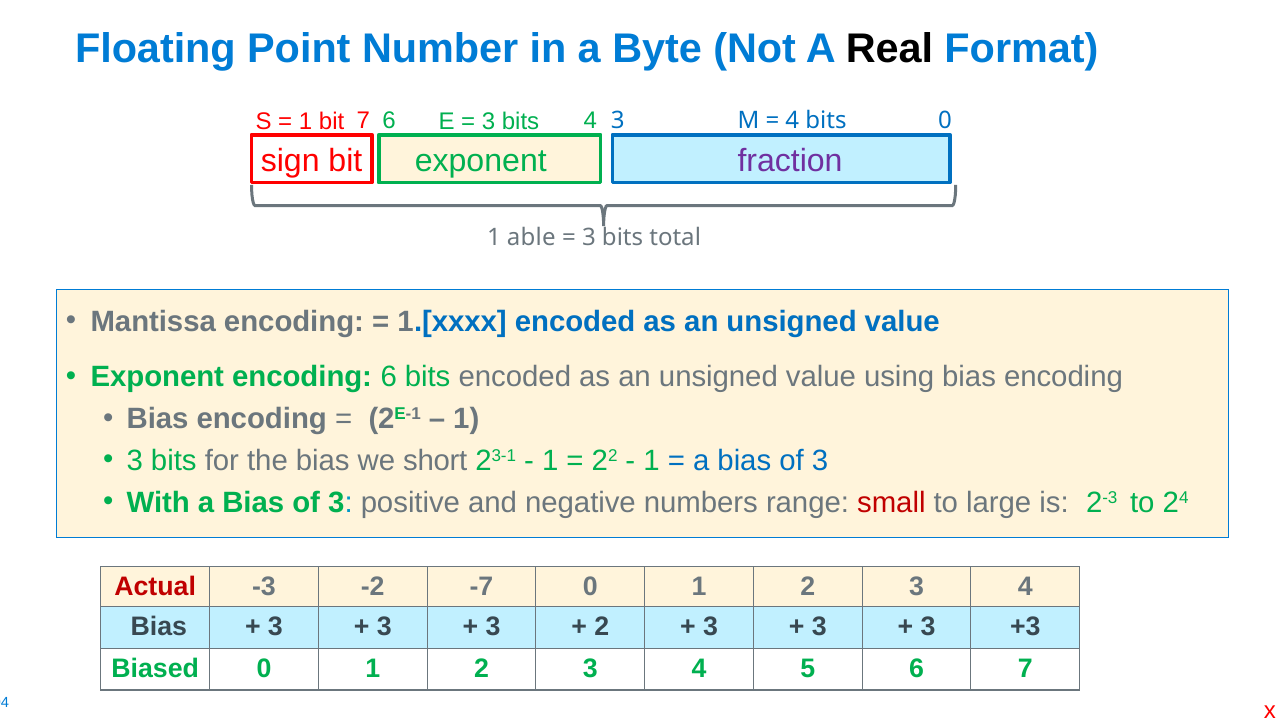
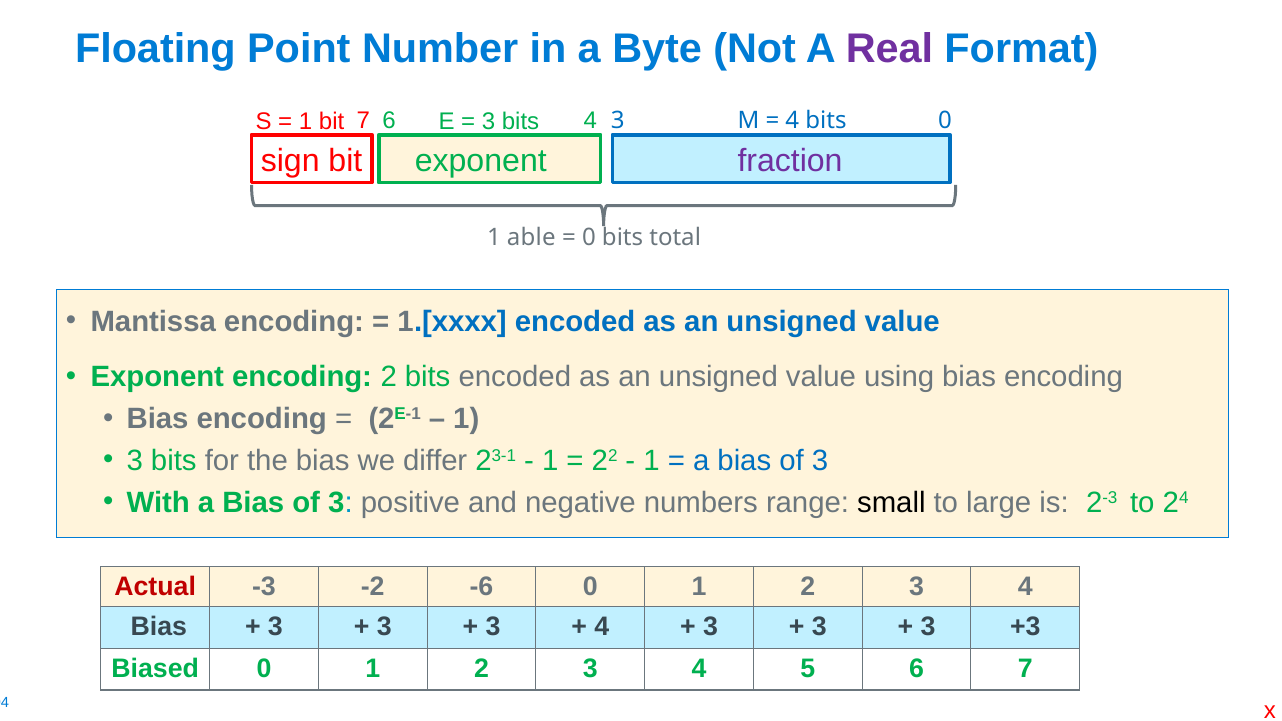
Real colour: black -> purple (889, 49)
3: 3 -> 0 (589, 238)
encoding 6: 6 -> 2 (389, 377)
short: short -> differ (435, 461)
small colour: red -> black (891, 503)
-7: -7 -> -6 (481, 587)
2: 2 -> 4 (602, 627)
